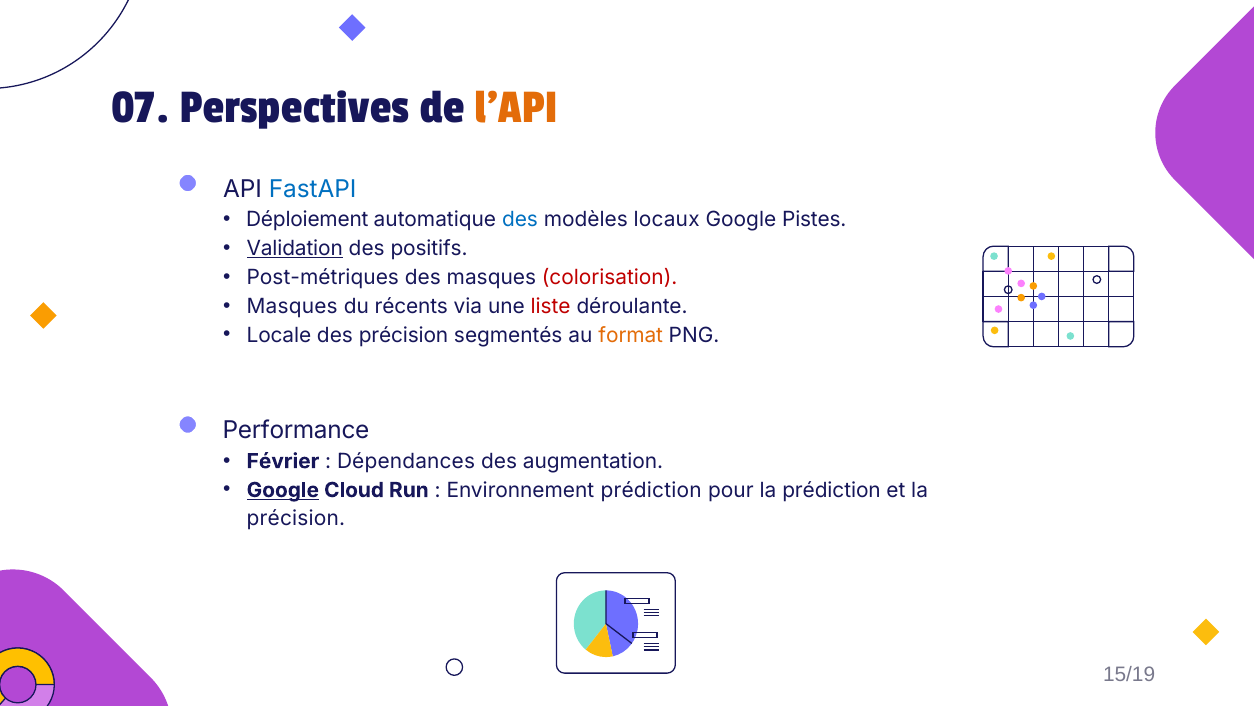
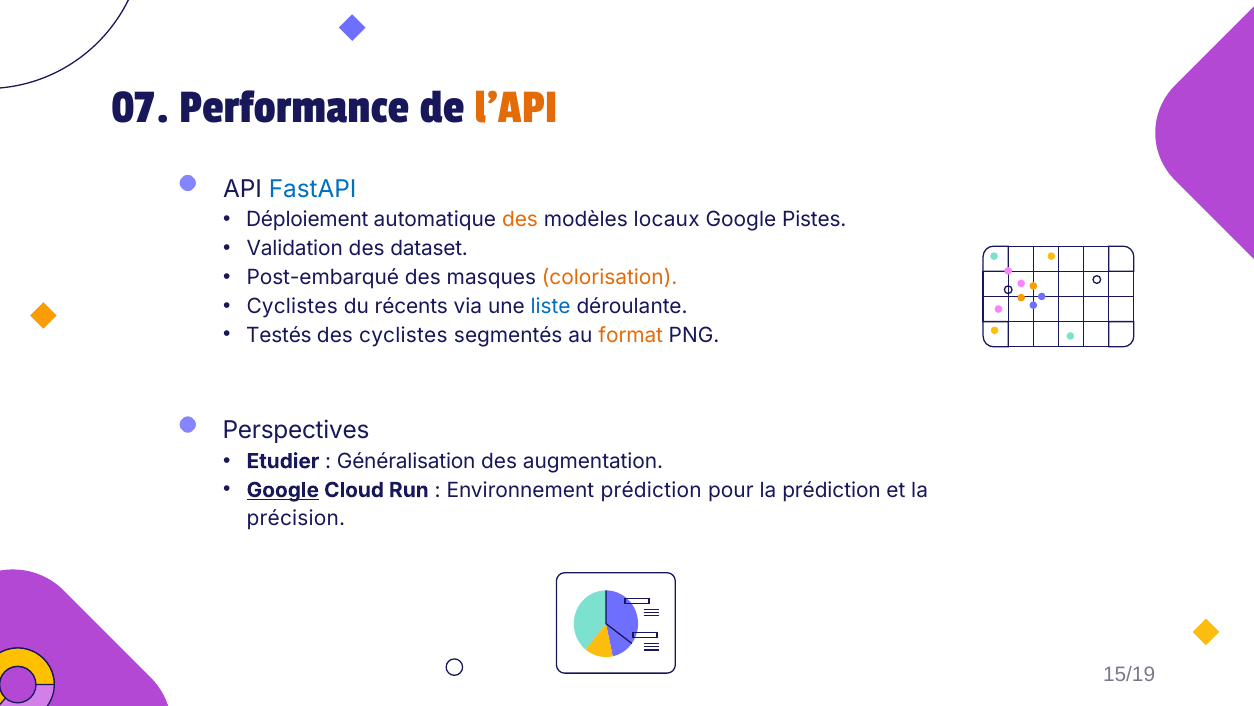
Perspectives: Perspectives -> Performance (294, 106)
des colour: blue -> orange (520, 220)
Validation underline: present -> none (295, 248)
positifs: positifs -> dataset (429, 248)
Post-métriques: Post-métriques -> Post-embarqué (323, 277)
colorisation colour: red -> orange (610, 277)
Masques: Masques -> Cyclistes (292, 306)
liste colour: red -> blue (551, 306)
Locale: Locale -> Testés (279, 335)
des précision: précision -> cyclistes (403, 335)
Performance: Performance -> Perspectives (296, 430)
Février: Février -> Etudier (283, 461)
Dépendances: Dépendances -> Généralisation (406, 461)
